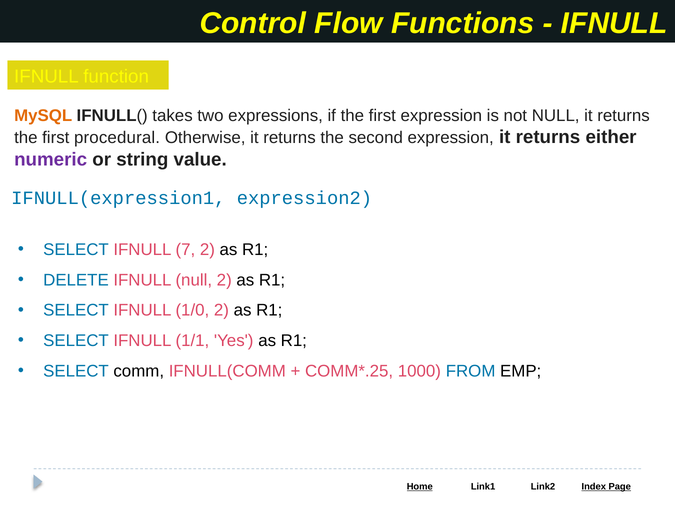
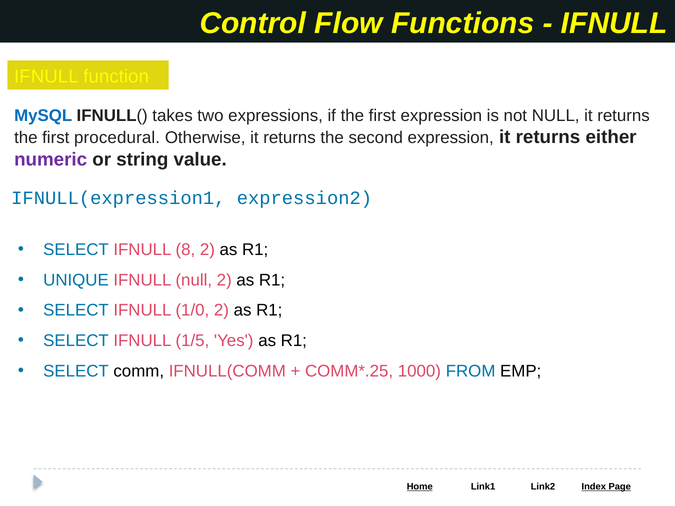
MySQL colour: orange -> blue (43, 116)
7: 7 -> 8 (185, 250)
DELETE: DELETE -> UNIQUE (76, 280)
1/1: 1/1 -> 1/5 (192, 341)
